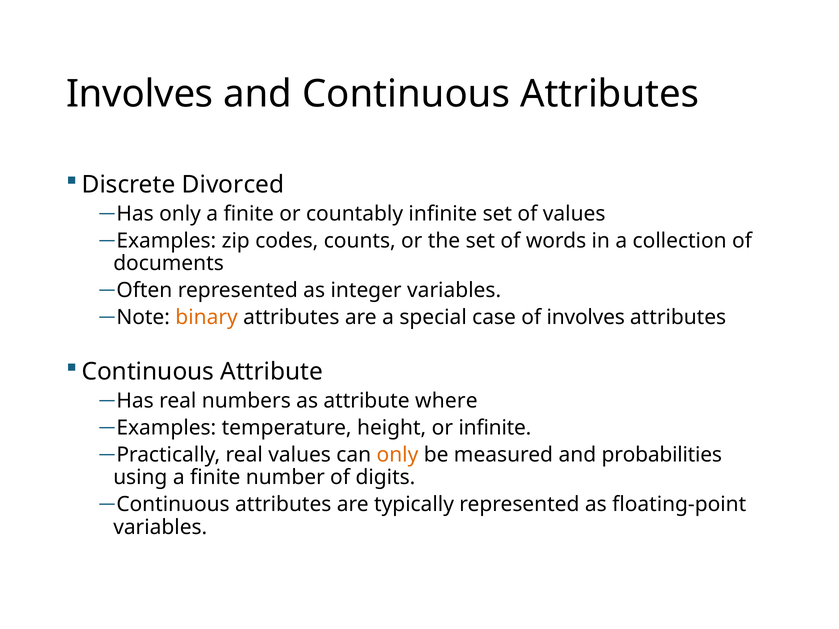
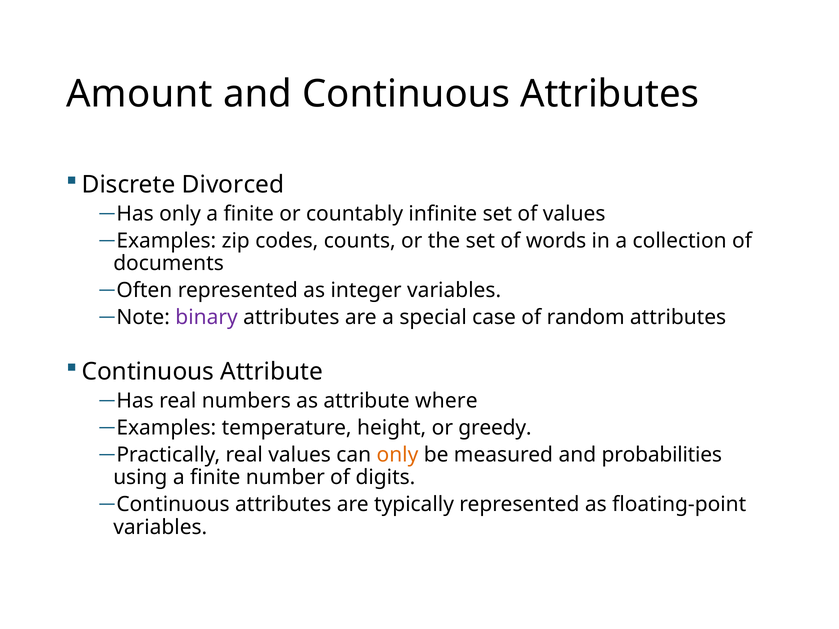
Involves: Involves -> Amount (139, 94)
binary colour: orange -> purple (207, 317)
of involves: involves -> random (586, 317)
or infinite: infinite -> greedy (495, 428)
